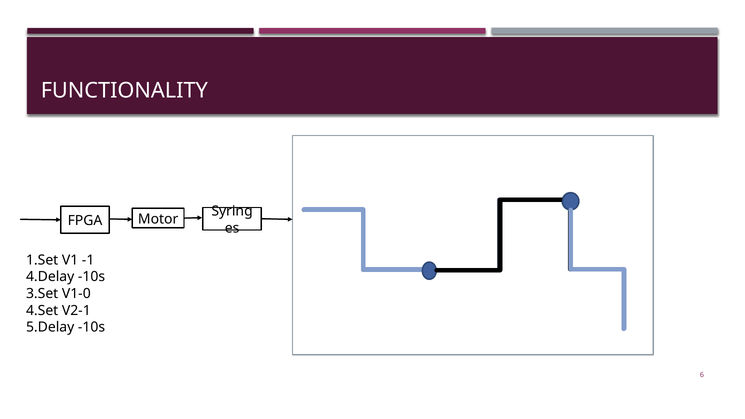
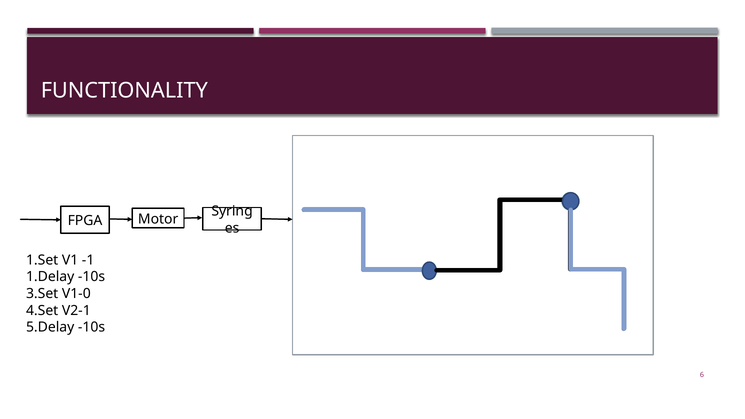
4.Delay: 4.Delay -> 1.Delay (50, 277)
